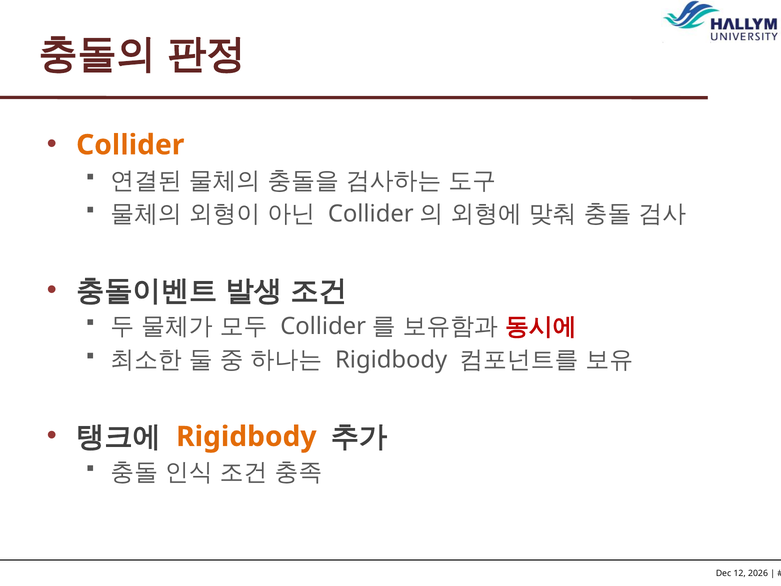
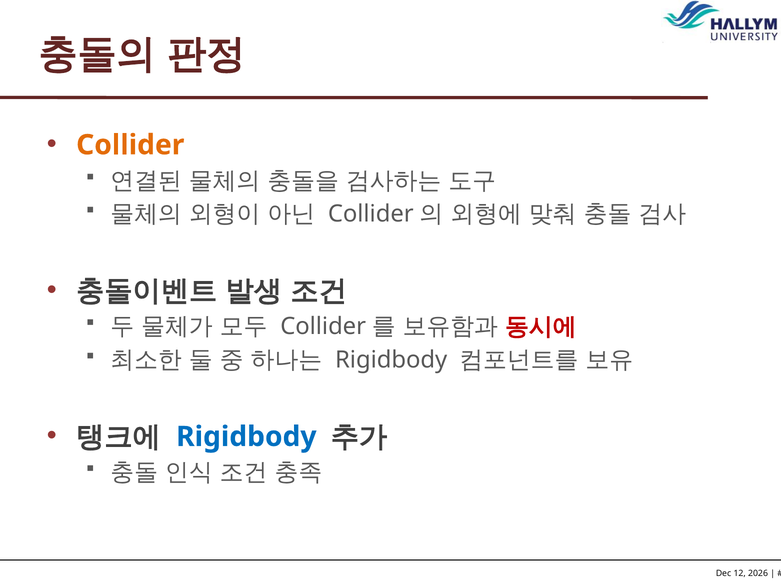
Rigidbody colour: orange -> blue (246, 437)
